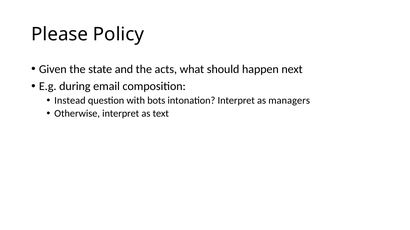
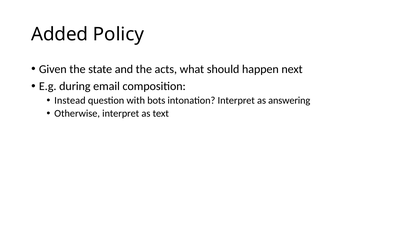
Please: Please -> Added (60, 34)
managers: managers -> answering (289, 101)
